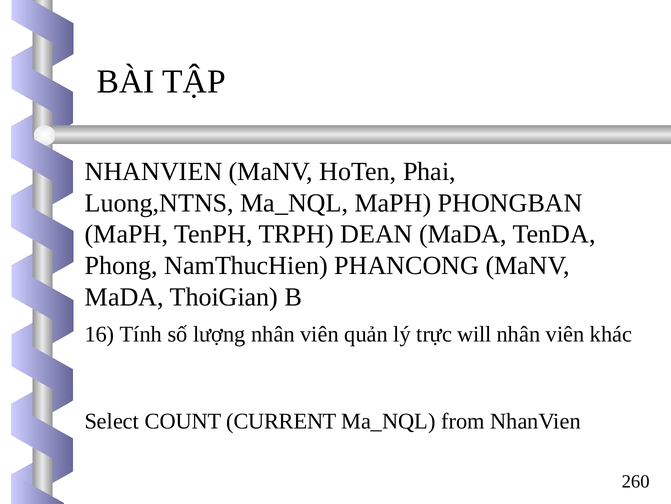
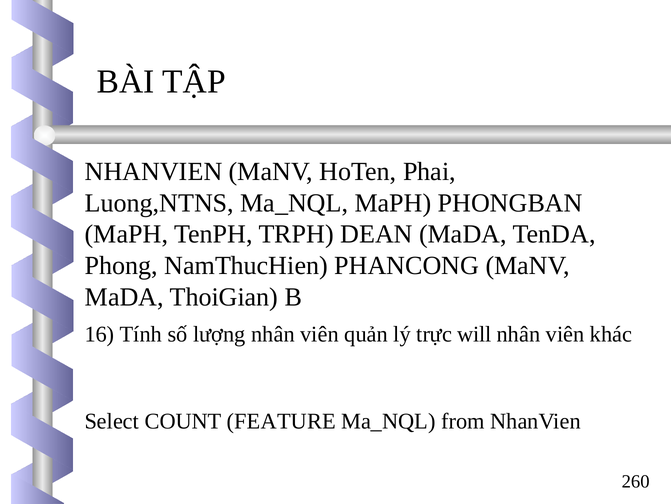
CURRENT: CURRENT -> FEATURE (281, 421)
